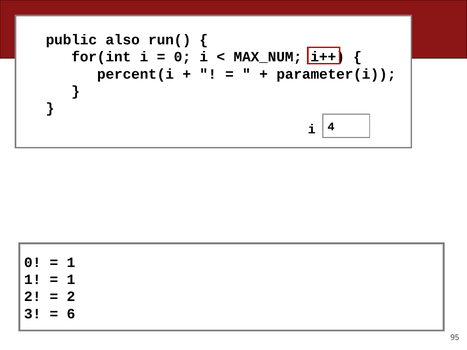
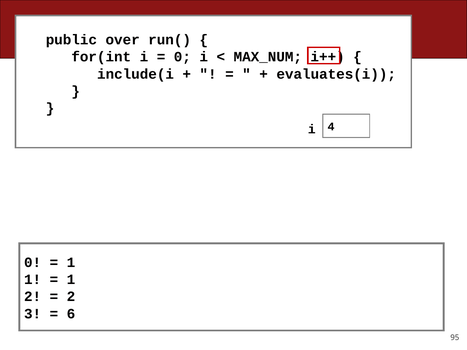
also: also -> over (123, 40)
percent(i: percent(i -> include(i (135, 74)
parameter(i: parameter(i -> evaluates(i (336, 74)
